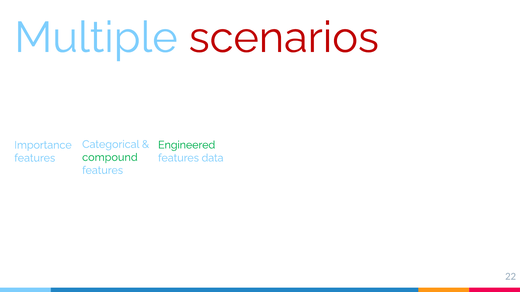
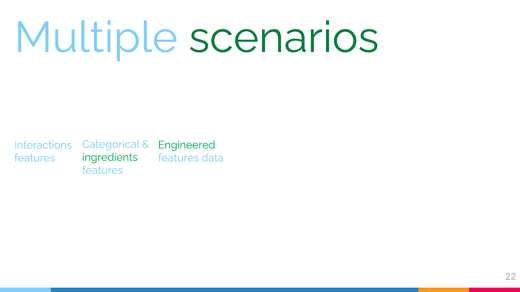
scenarios colour: red -> green (284, 38)
Importance: Importance -> Interactions (43, 145)
compound: compound -> ingredients (110, 158)
